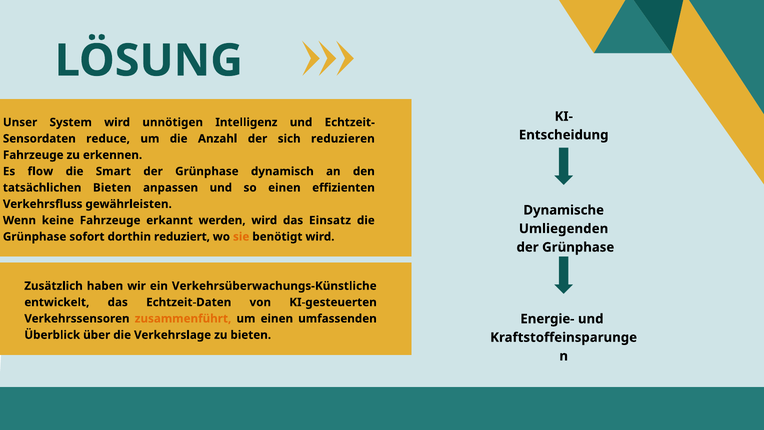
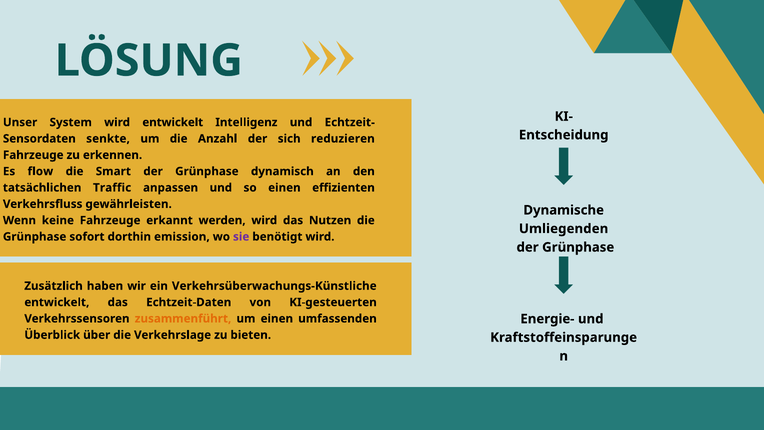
wird unnötigen: unnötigen -> entwickelt (173, 122)
reduce: reduce -> senkte (108, 139)
tatsächlichen Bieten: Bieten -> Traffic (112, 188)
Einsatz: Einsatz -> Nutzen (330, 220)
reduziert: reduziert -> emission (182, 237)
sie colour: orange -> purple (241, 237)
